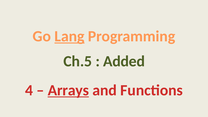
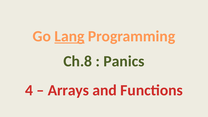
Ch.5: Ch.5 -> Ch.8 (78, 61)
Added: Added -> Panics (124, 61)
Arrays underline: present -> none (68, 90)
